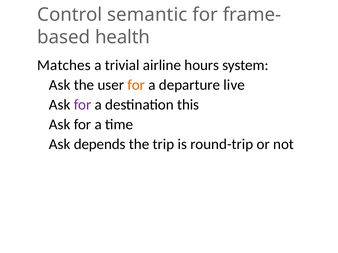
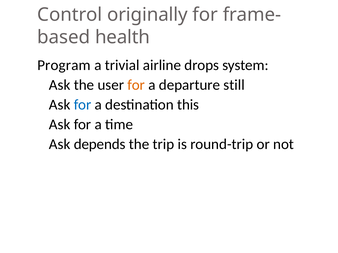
semantic: semantic -> originally (147, 15)
Matches: Matches -> Program (64, 65)
hours: hours -> drops (202, 65)
live: live -> still (234, 85)
for colour: purple -> blue (83, 105)
